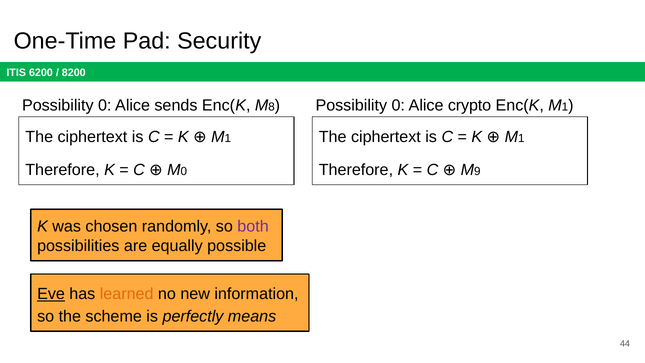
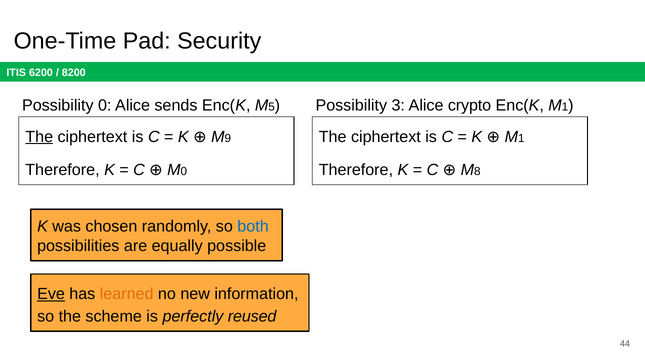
8: 8 -> 5 (272, 107)
0: 0 -> 3 (398, 106)
The underline: none -> present (39, 137)
1: 1 -> 9 (228, 138)
9: 9 -> 8 (477, 171)
both colour: purple -> blue (253, 226)
means: means -> reused (252, 316)
